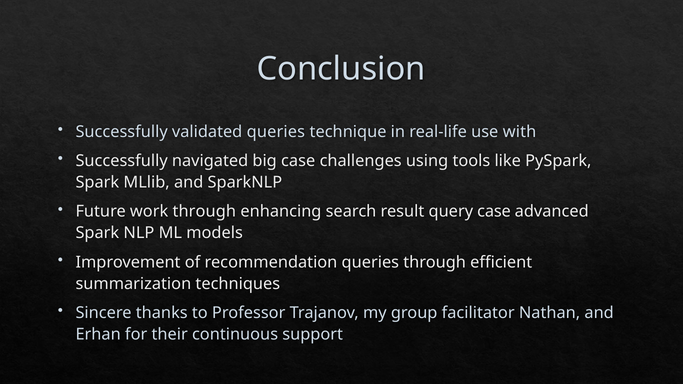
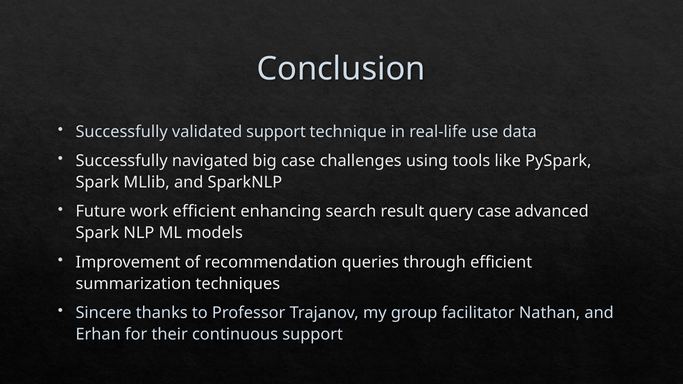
validated queries: queries -> support (276, 132)
with: with -> data (520, 132)
work through: through -> efficient (204, 212)
